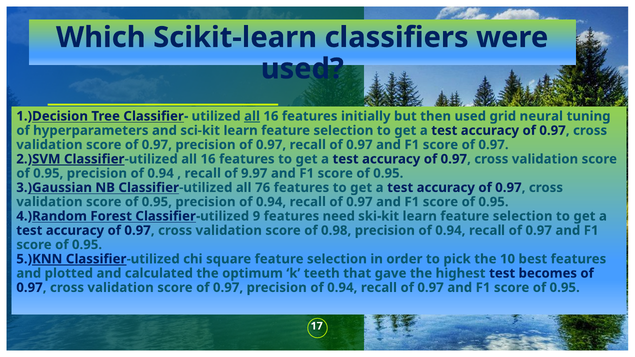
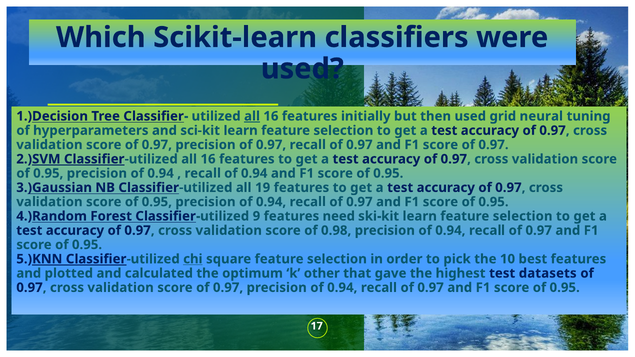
recall of 9.97: 9.97 -> 0.94 (254, 173)
76: 76 -> 19 (263, 188)
chi underline: none -> present (193, 259)
teeth: teeth -> other (322, 273)
becomes: becomes -> datasets (548, 273)
